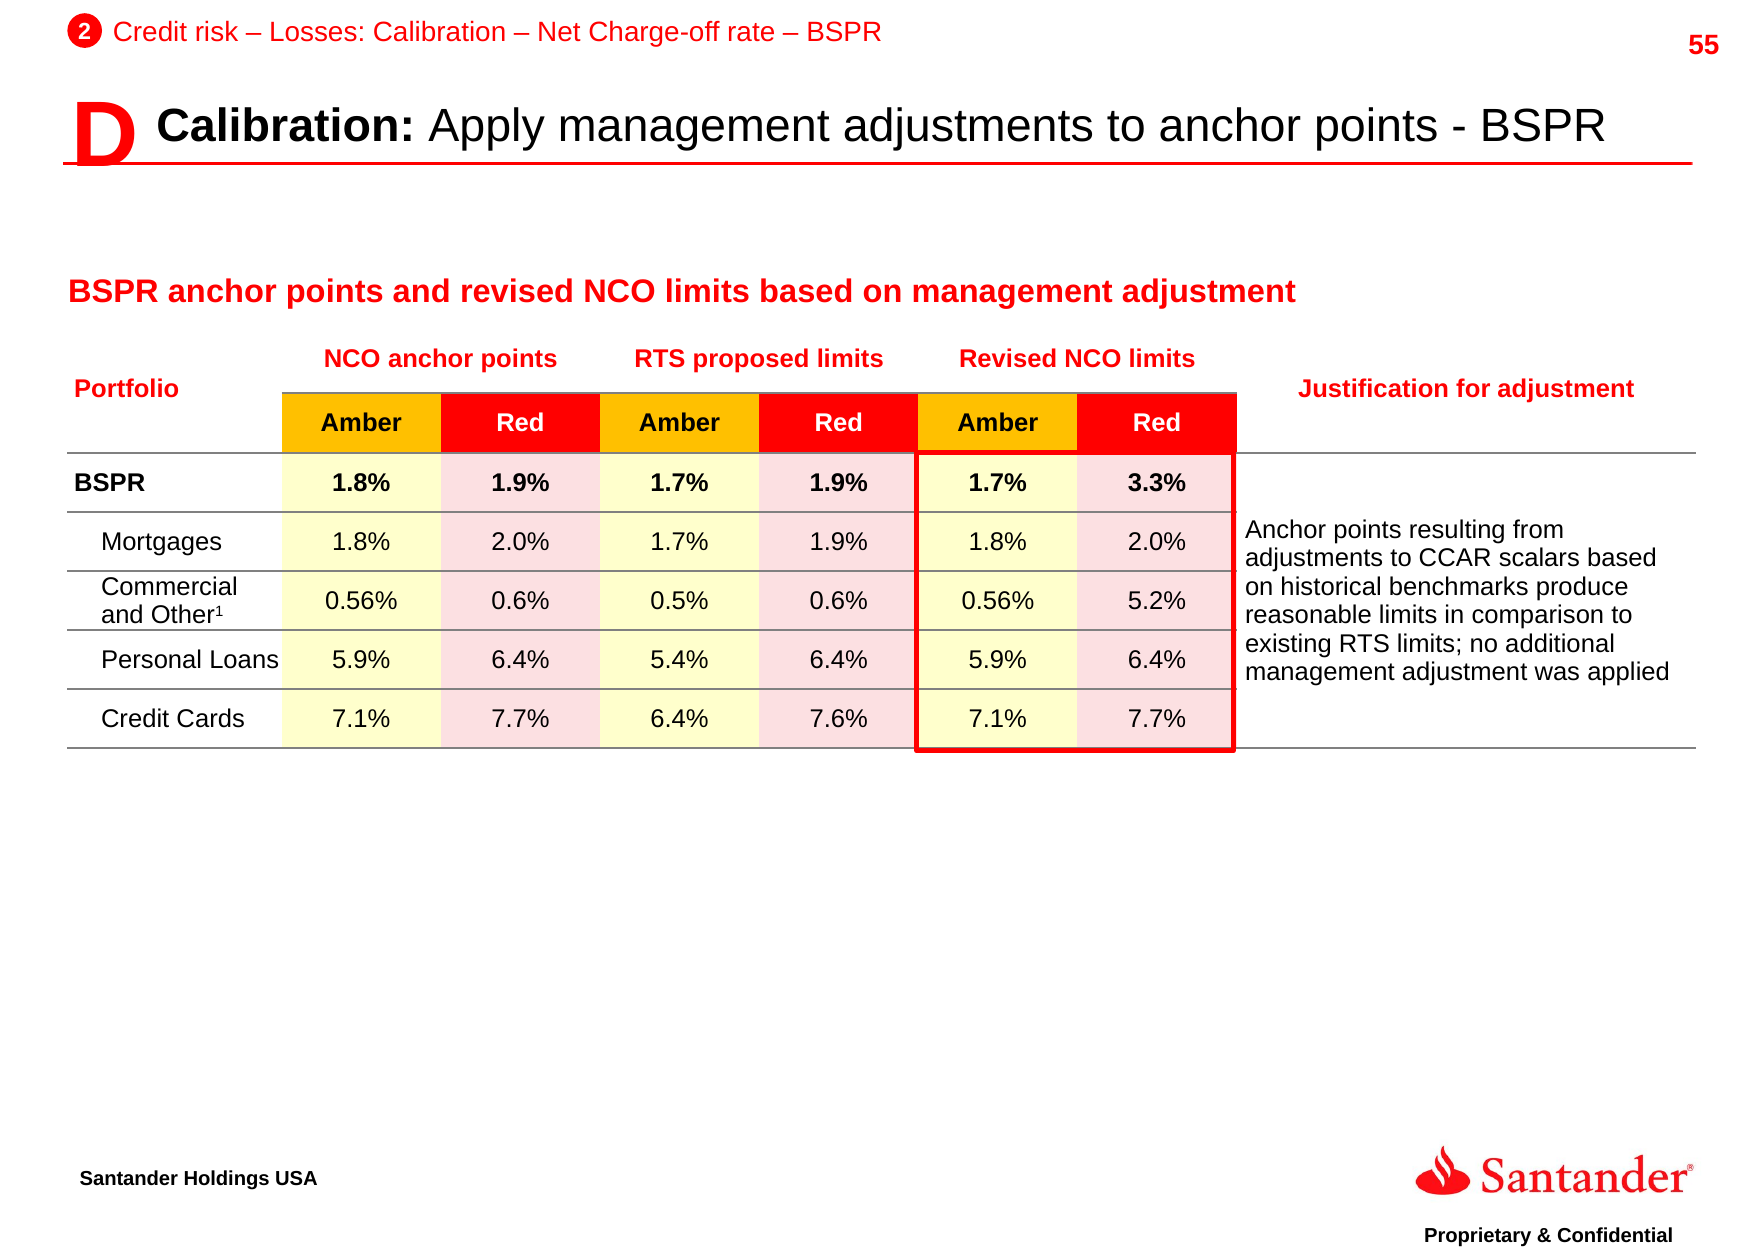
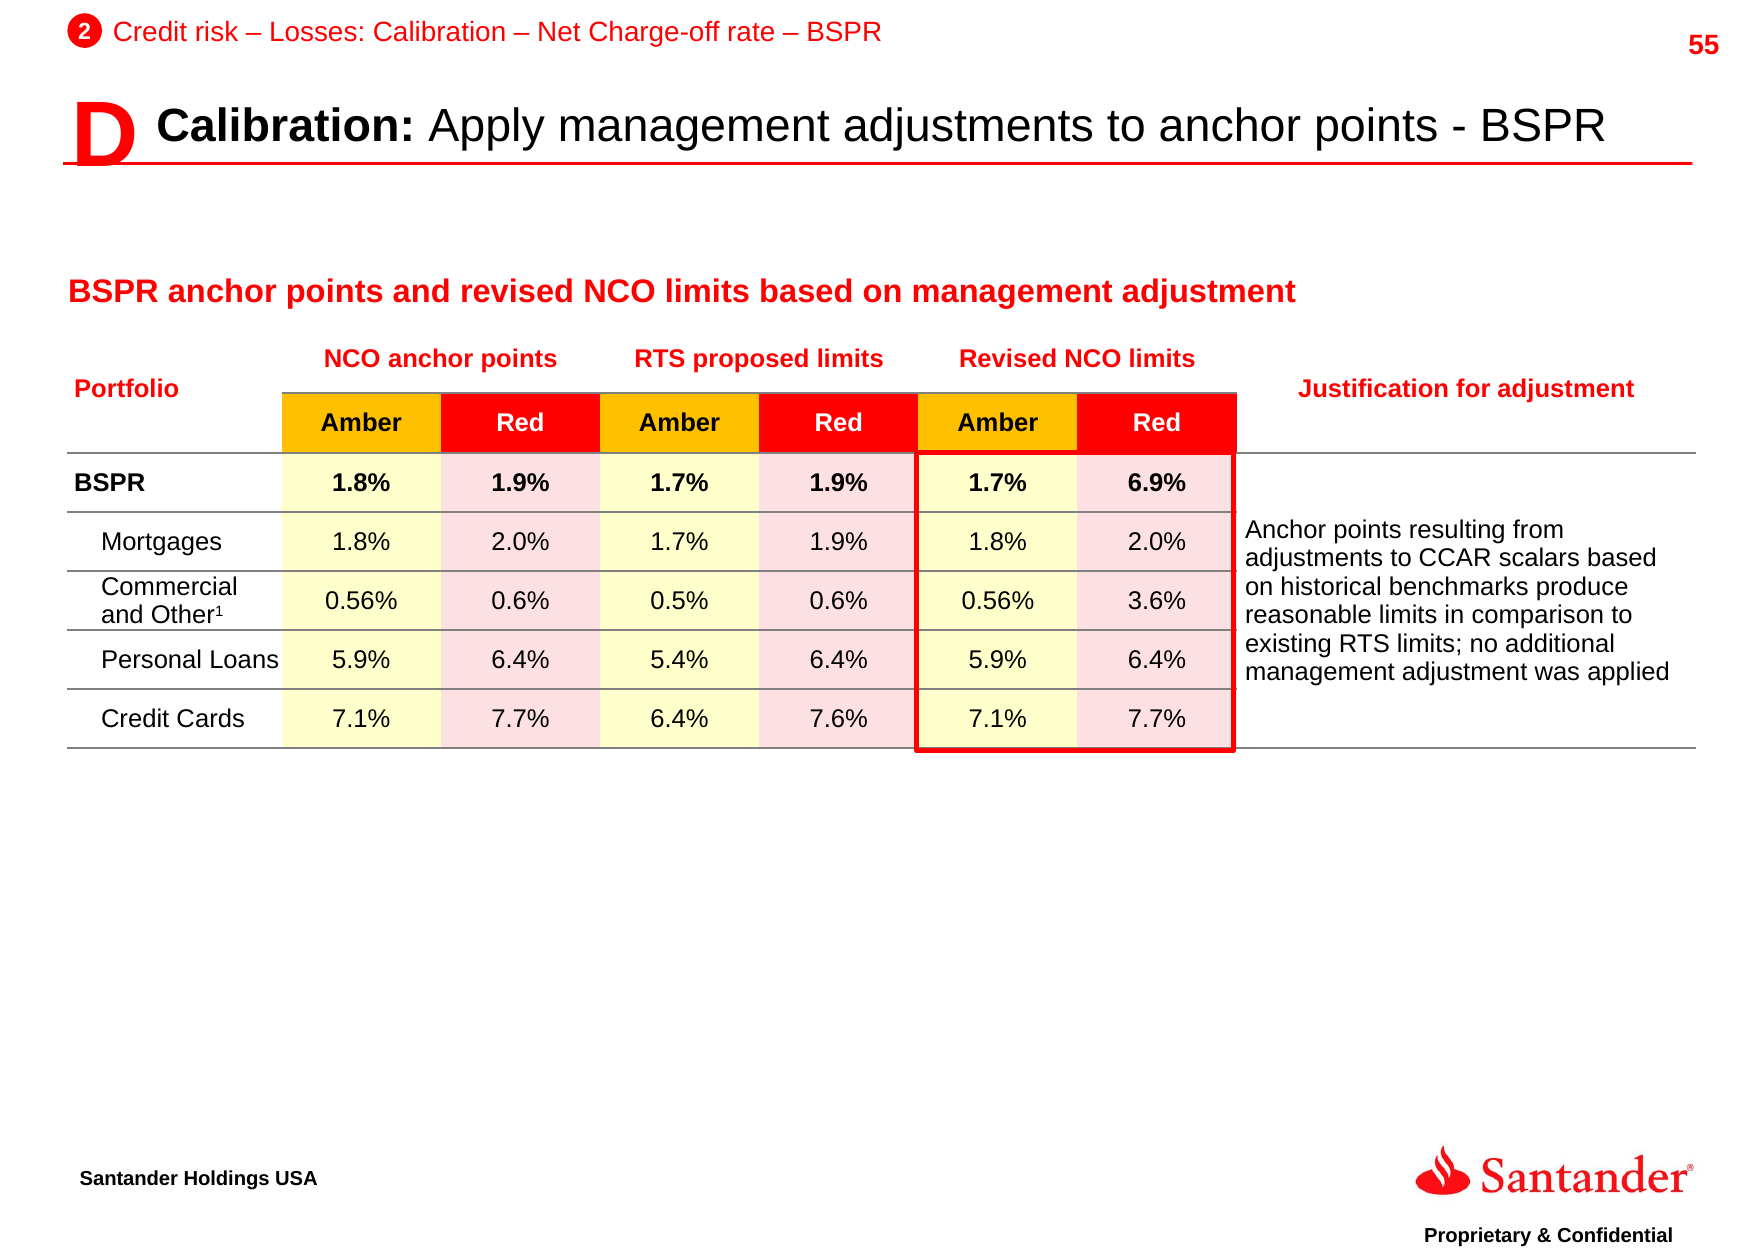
3.3%: 3.3% -> 6.9% (1157, 483)
5.2%: 5.2% -> 3.6% (1157, 601)
